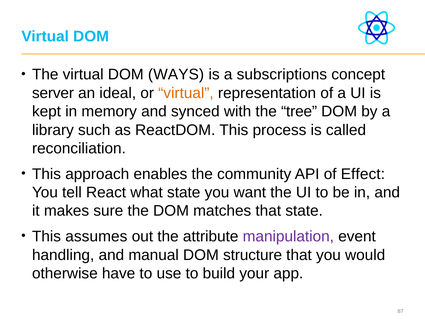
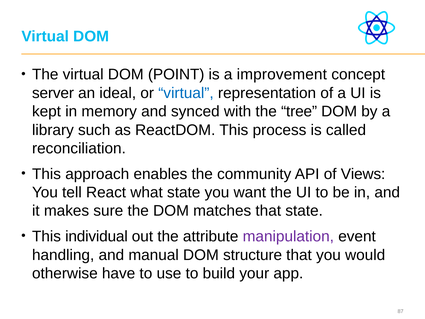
WAYS: WAYS -> POINT (176, 74)
subscriptions: subscriptions -> improvement (282, 74)
virtual colour: orange -> blue (186, 93)
Effect: Effect -> Views (363, 174)
assumes: assumes -> individual (96, 236)
